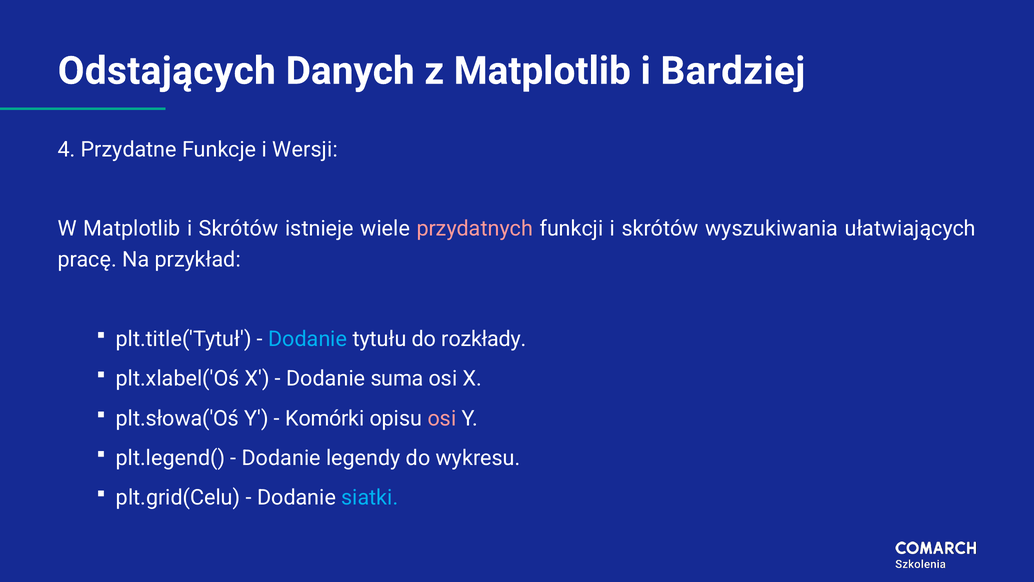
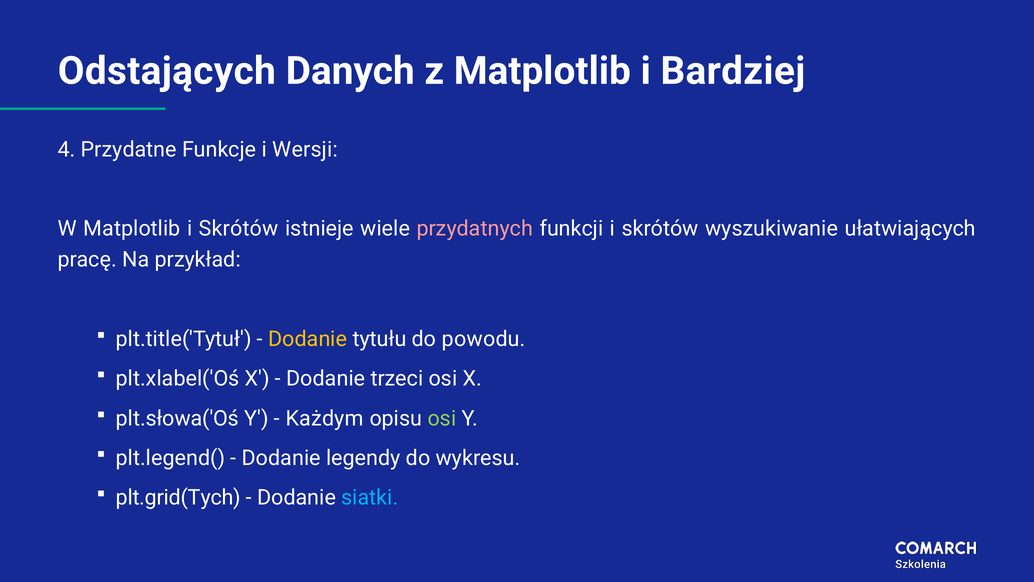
wyszukiwania: wyszukiwania -> wyszukiwanie (772, 229)
Dodanie colour: light blue -> yellow (308, 339)
rozkłady: rozkłady -> powodu (484, 339)
suma: suma -> trzeci (397, 379)
Komórki: Komórki -> Każdym (325, 418)
osi colour: pink -> light green (442, 418)
plt.grid(Celu: plt.grid(Celu -> plt.grid(Tych (178, 497)
